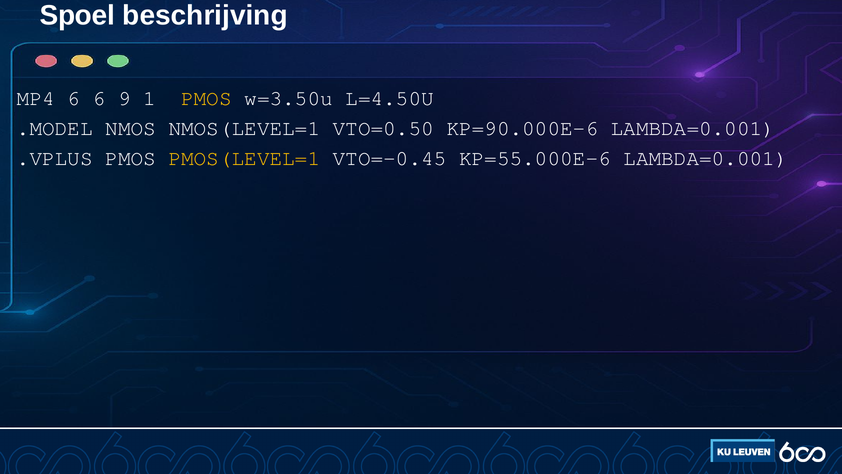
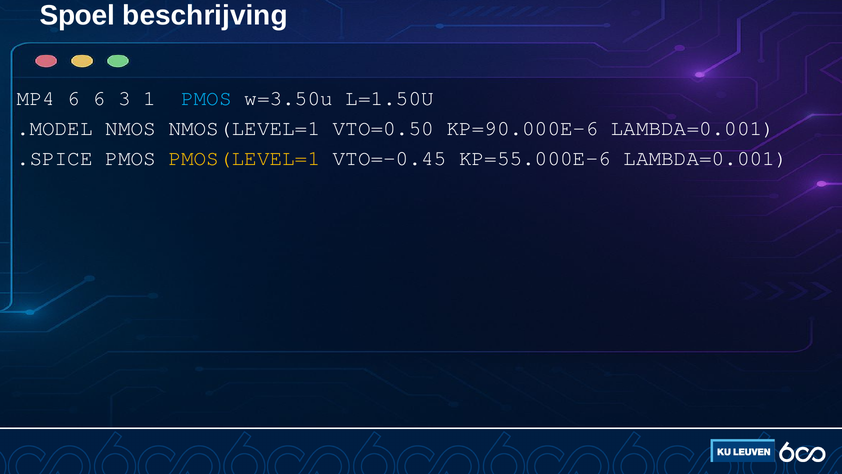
9: 9 -> 3 (124, 98)
PMOS colour: yellow -> light blue (206, 98)
L=4.50U: L=4.50U -> L=1.50U (390, 98)
.VPLUS: .VPLUS -> .SPICE (55, 158)
